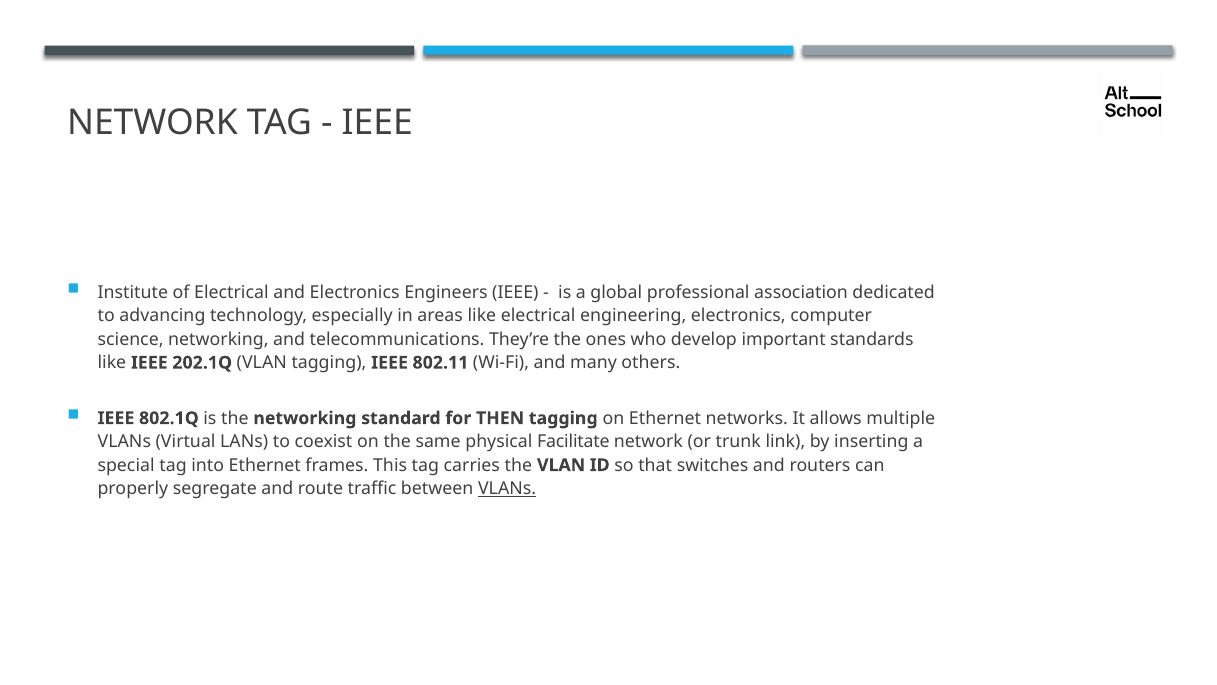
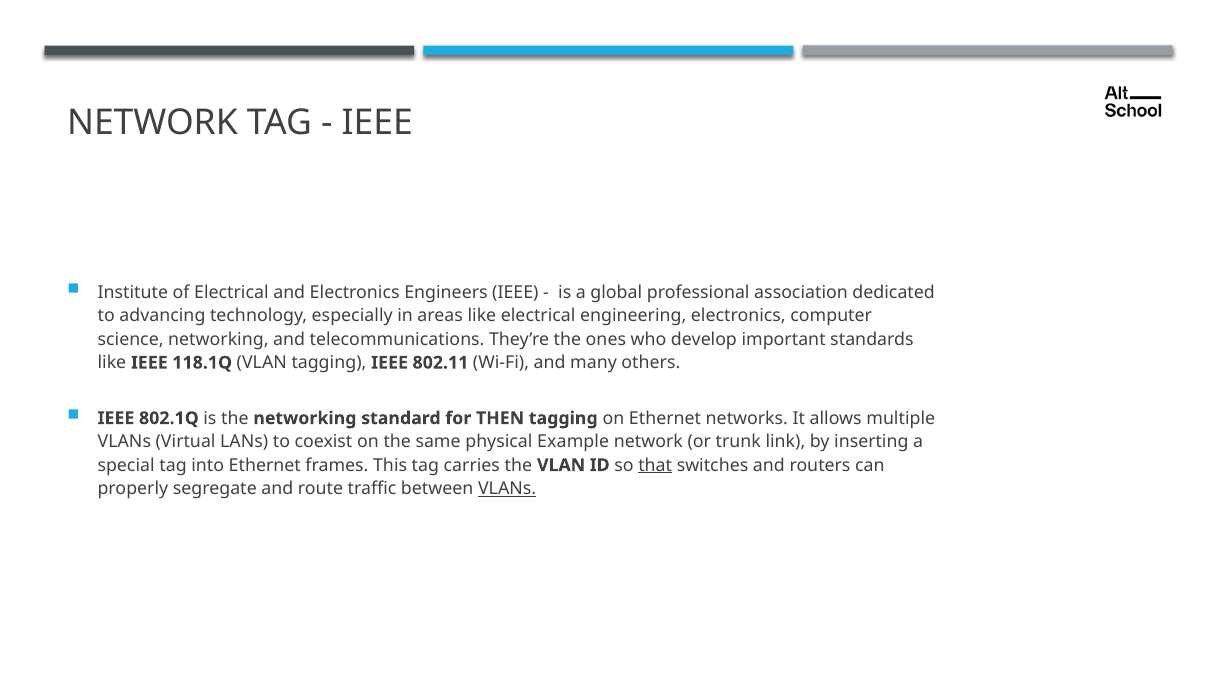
202.1Q: 202.1Q -> 118.1Q (202, 362)
Facilitate: Facilitate -> Example (573, 441)
that underline: none -> present (655, 465)
